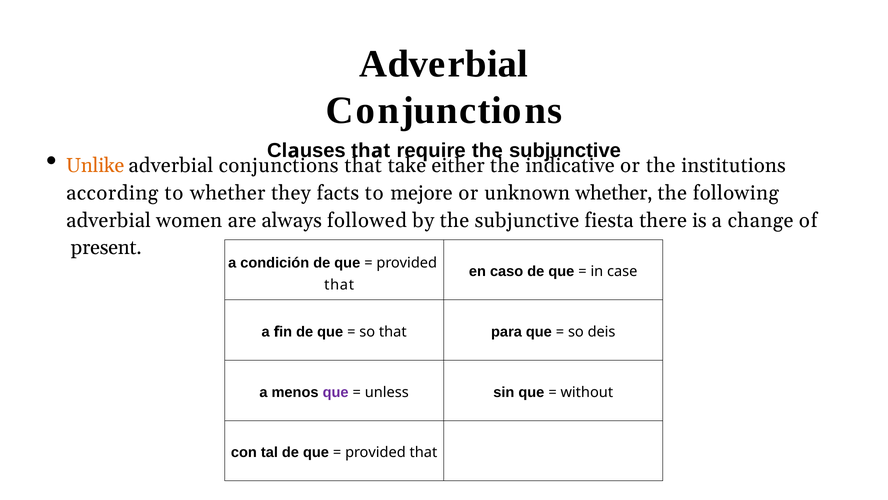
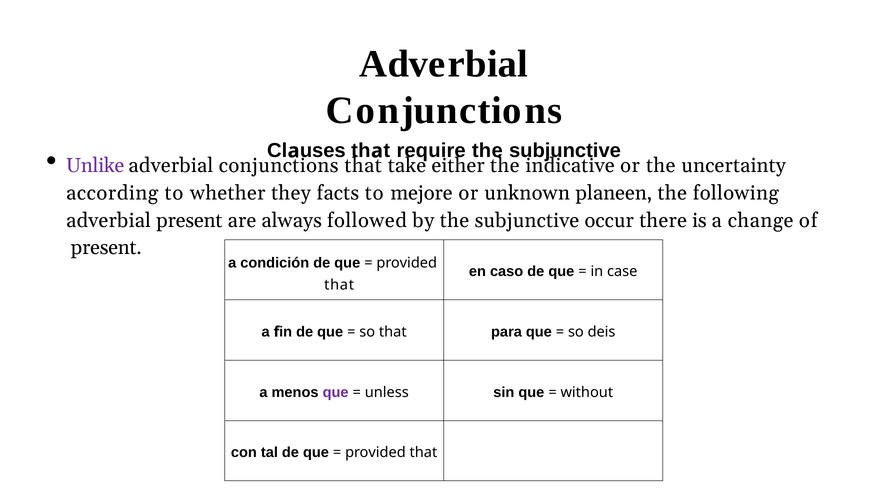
Unlike colour: orange -> purple (95, 165)
institutions: institutions -> uncertainty (734, 165)
unknown whether: whether -> planeen (614, 193)
adverbial women: women -> present (189, 220)
fiesta: fiesta -> occur (609, 220)
